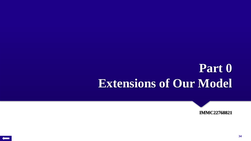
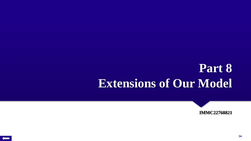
0: 0 -> 8 (229, 68)
